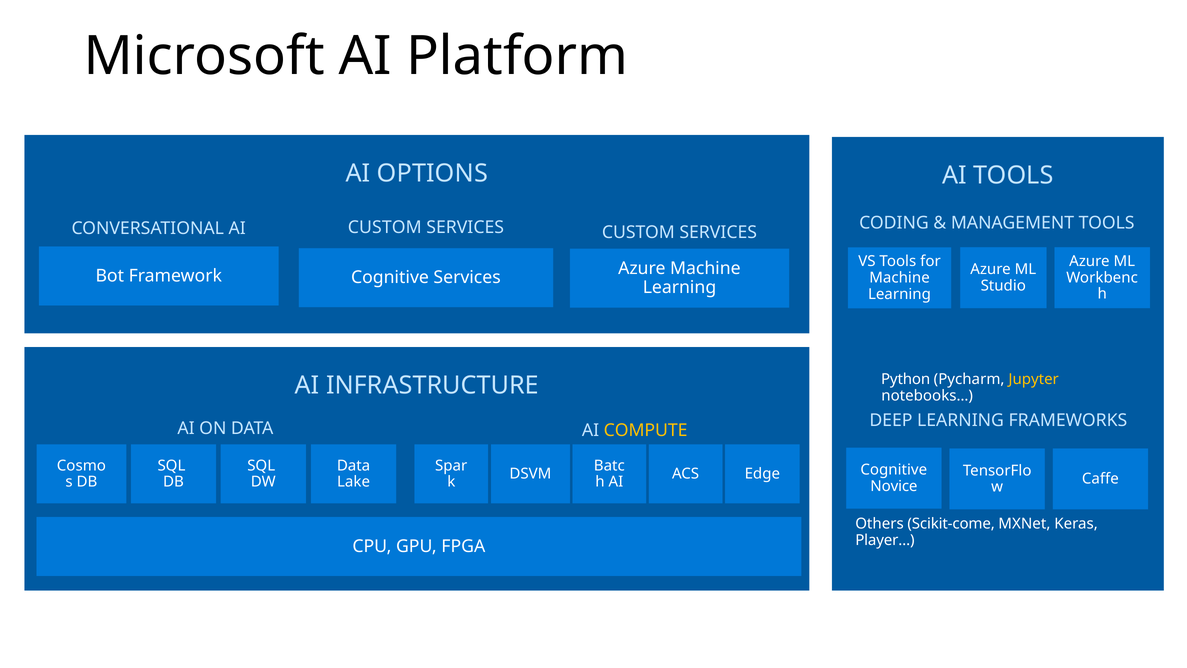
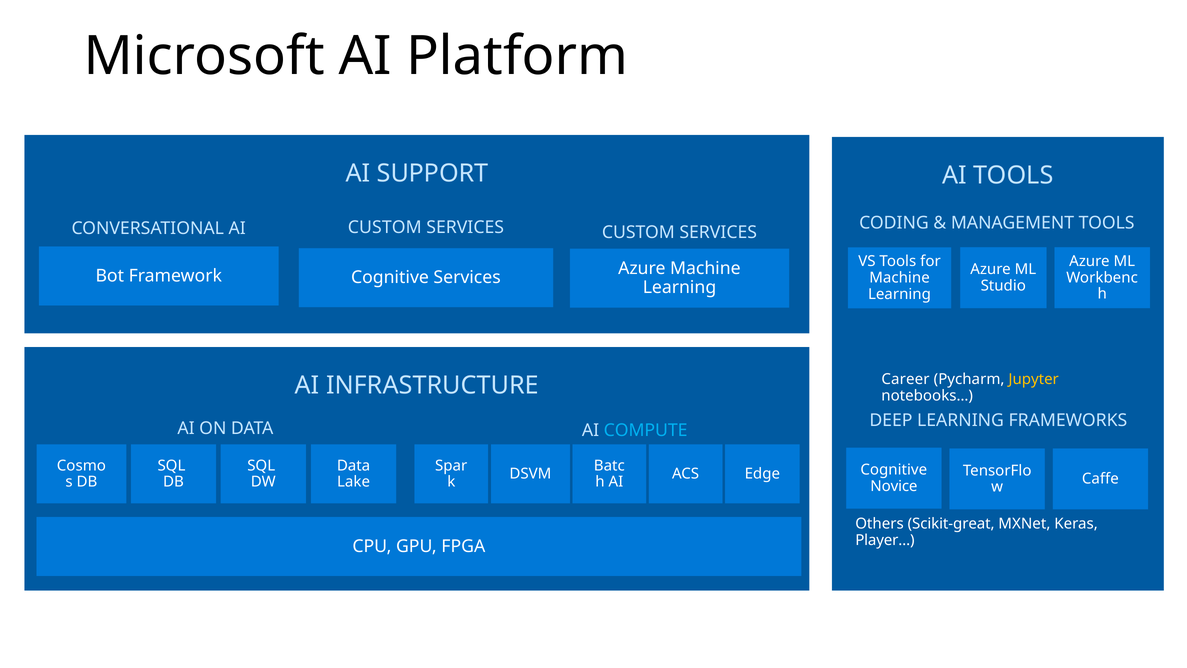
OPTIONS: OPTIONS -> SUPPORT (433, 173)
Python: Python -> Career (905, 379)
COMPUTE colour: yellow -> light blue (646, 430)
Scikit-come: Scikit-come -> Scikit-great (951, 523)
